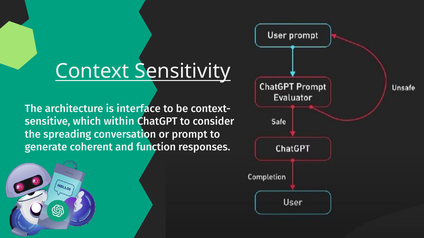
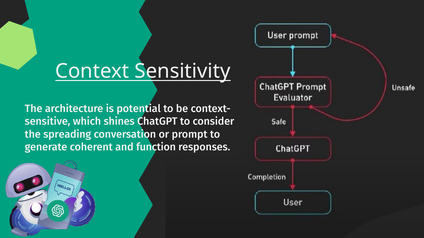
interface: interface -> potential (139, 109)
within: within -> shines (119, 122)
